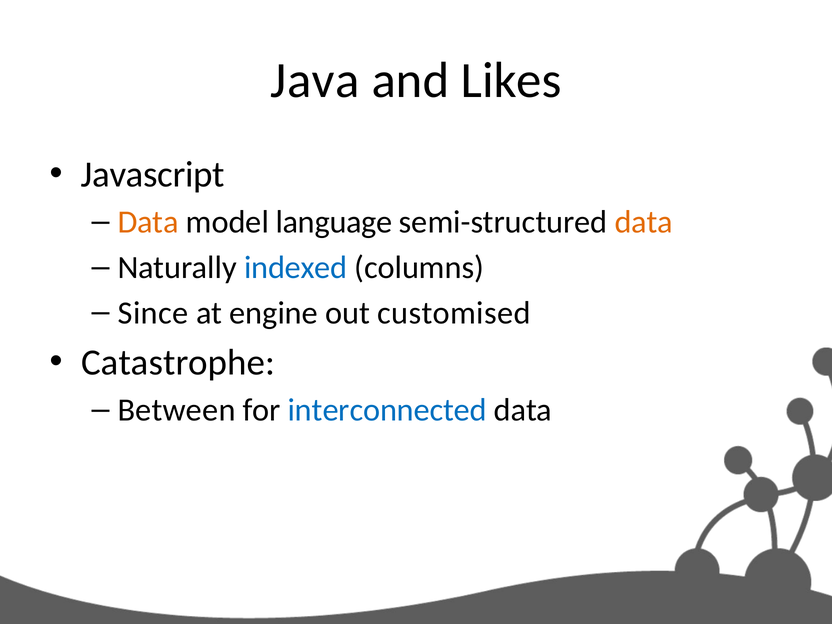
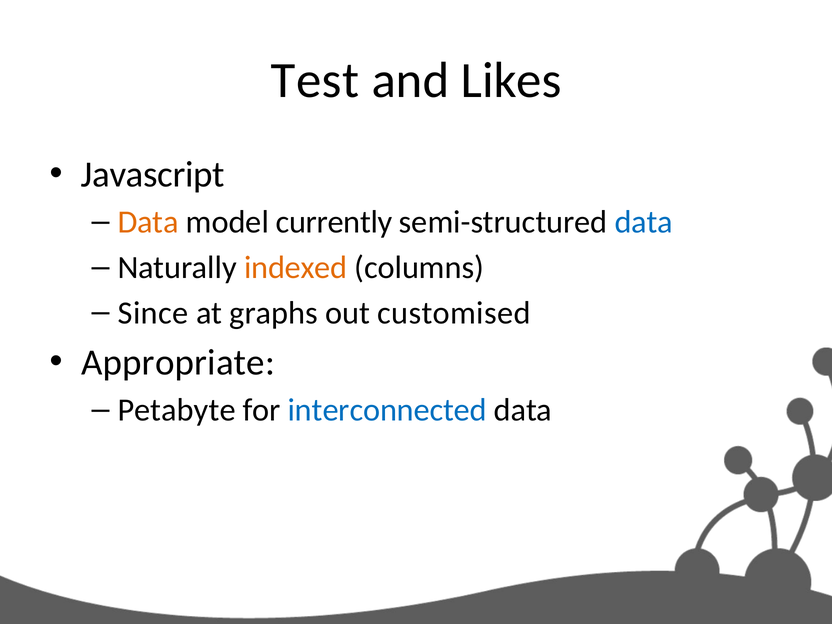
Java: Java -> Test (315, 81)
language: language -> currently (334, 222)
data colour: orange -> blue (644, 222)
indexed colour: blue -> orange (296, 268)
engine: engine -> graphs (274, 313)
Catastrophe: Catastrophe -> Appropriate (178, 362)
Between: Between -> Petabyte (177, 410)
